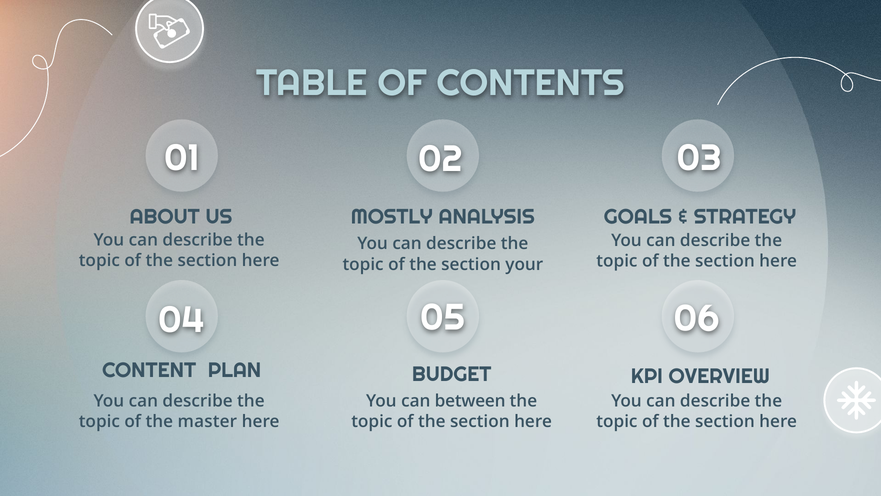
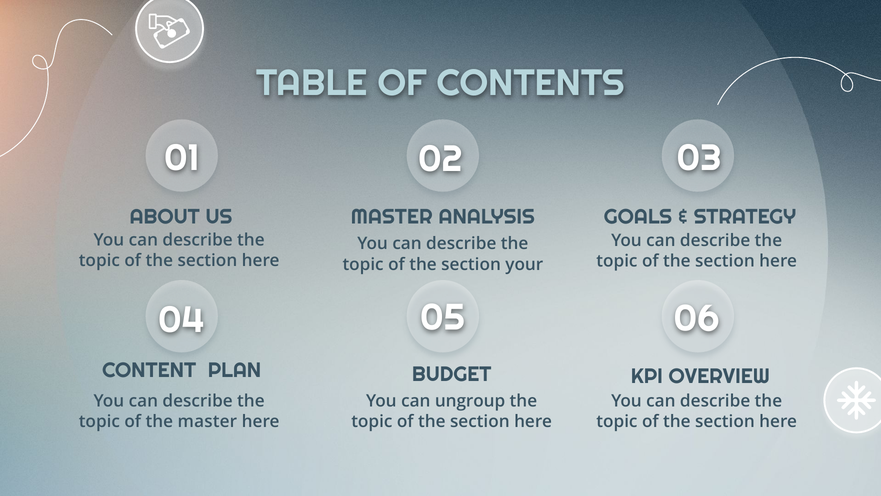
MOSTLY: MOSTLY -> MASTER (392, 217)
between: between -> ungroup (470, 401)
